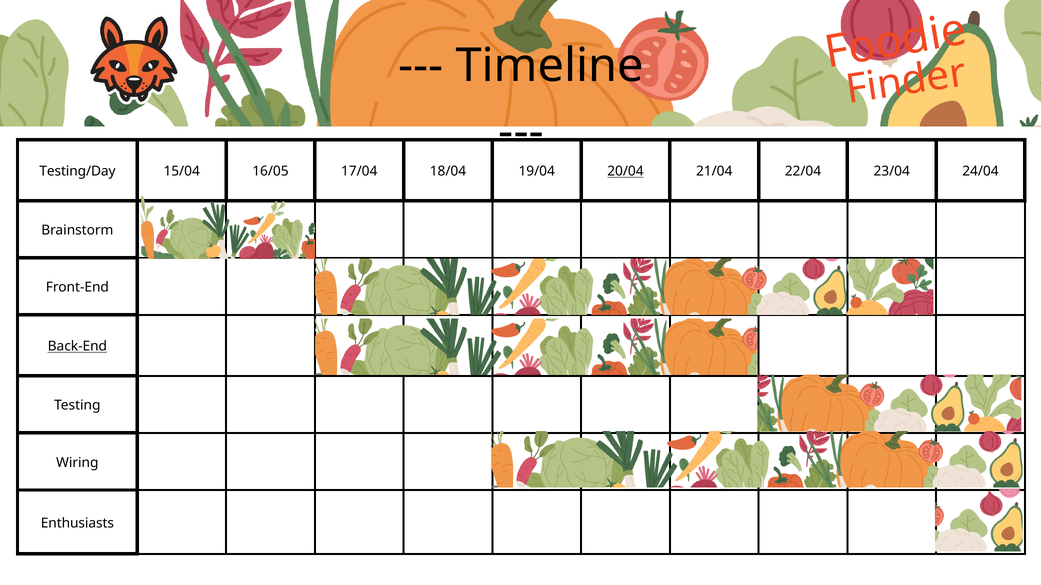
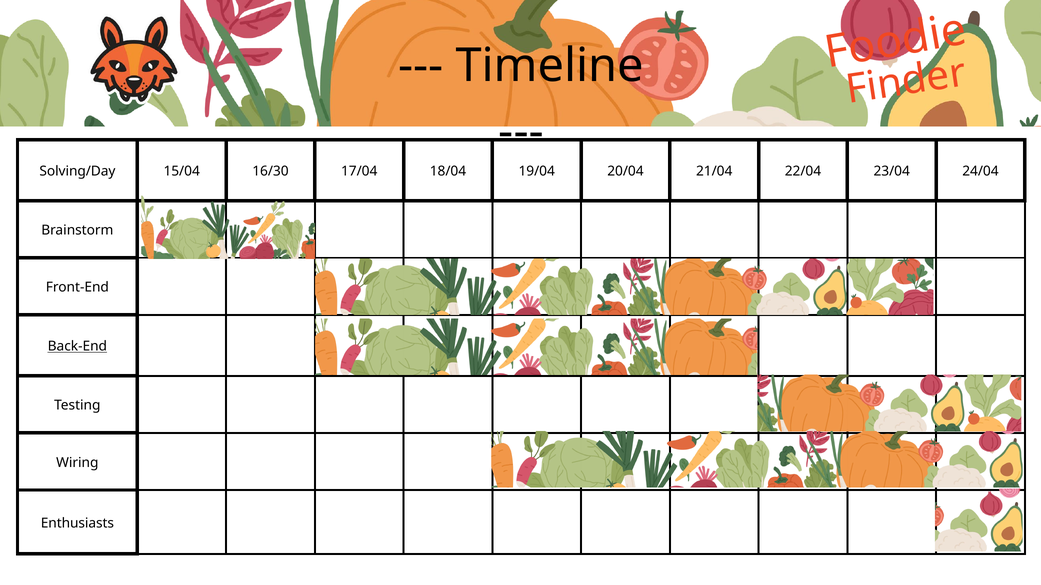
Testing/Day: Testing/Day -> Solving/Day (77, 171)
16/05: 16/05 -> 16/30 (270, 171)
20/04 underline: present -> none (625, 171)
